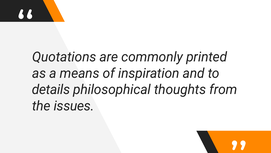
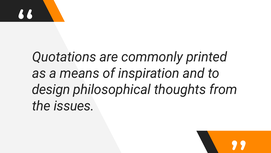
details: details -> design (51, 89)
